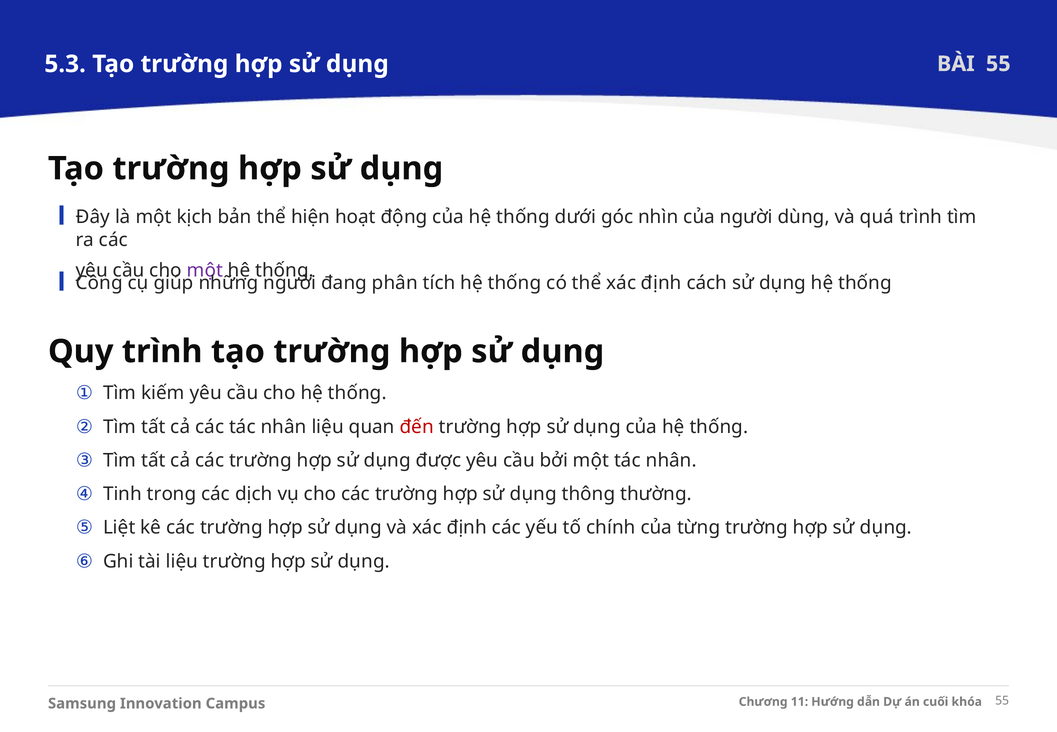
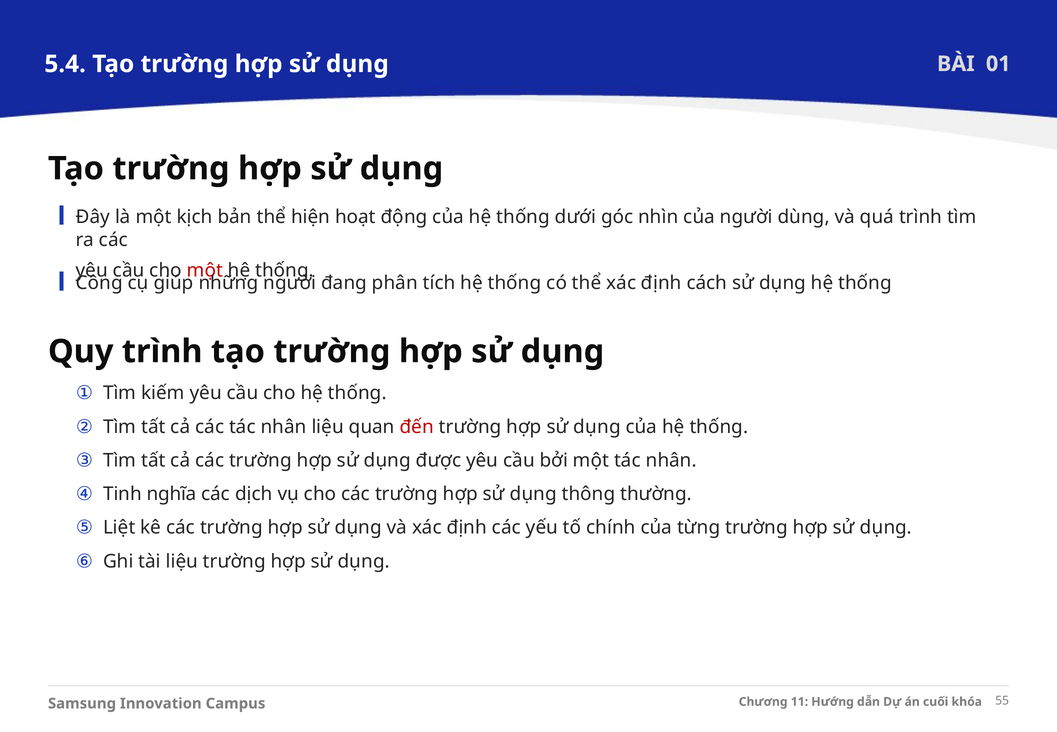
5.3: 5.3 -> 5.4 (65, 64)
BÀI 55: 55 -> 01 (998, 64)
một colour: purple -> red (205, 271)
trong: trong -> nghĩa (172, 494)
